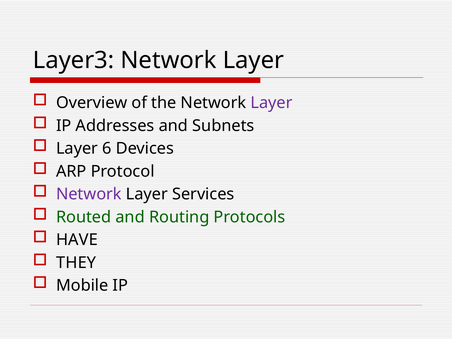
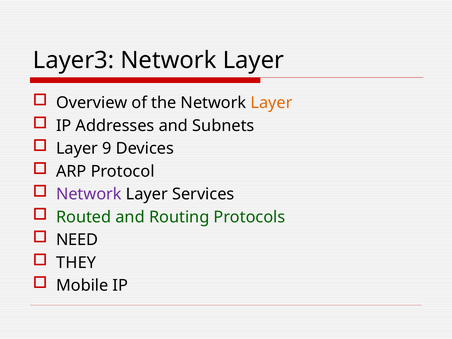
Layer colour: purple -> orange (271, 103)
6: 6 -> 9 (107, 149)
HAVE: HAVE -> NEED (77, 240)
